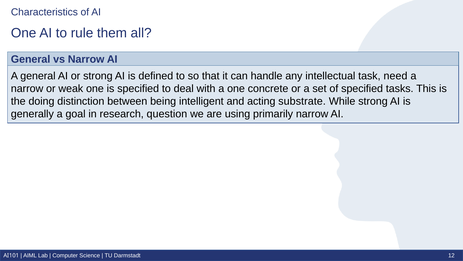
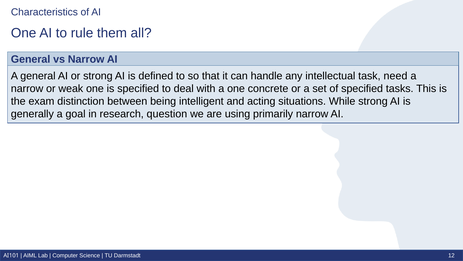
doing: doing -> exam (41, 101)
substrate: substrate -> situations (302, 101)
